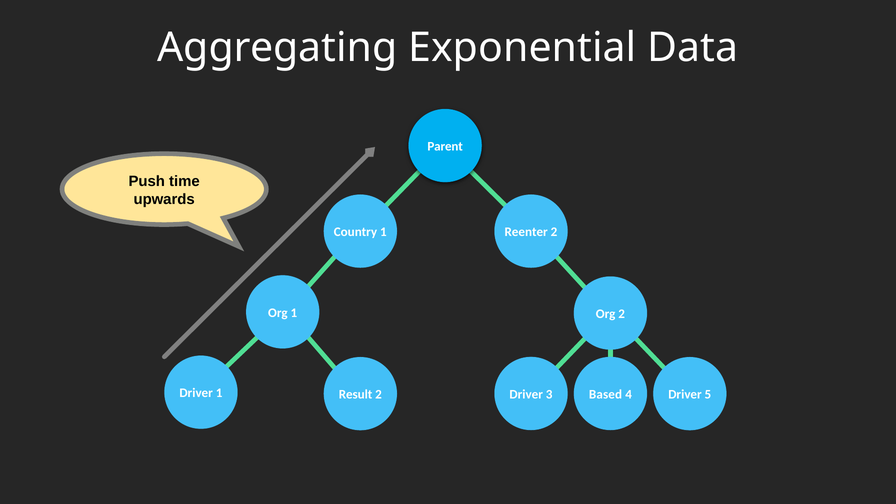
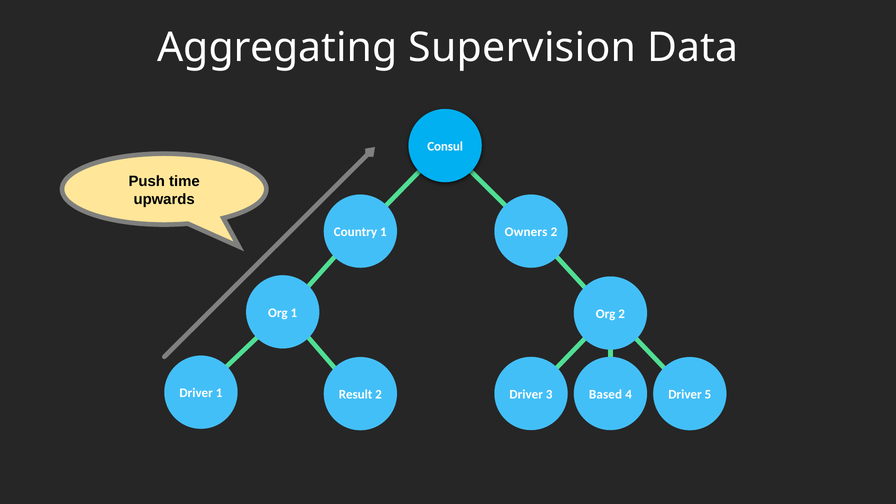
Exponential: Exponential -> Supervision (522, 48)
Parent: Parent -> Consul (445, 146)
Reenter: Reenter -> Owners (526, 232)
